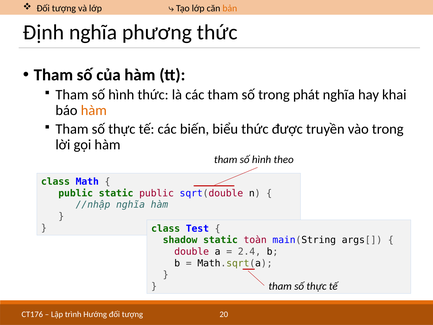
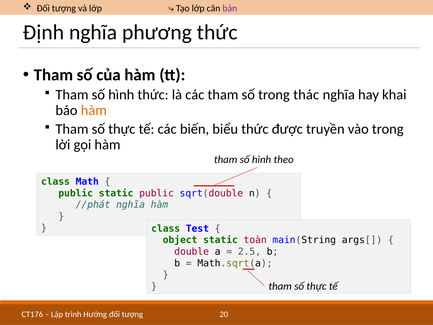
bản colour: orange -> purple (230, 8)
phát: phát -> thác (306, 95)
//nhập: //nhập -> //phát (93, 205)
shadow: shadow -> object (180, 240)
2.4: 2.4 -> 2.5 (249, 251)
